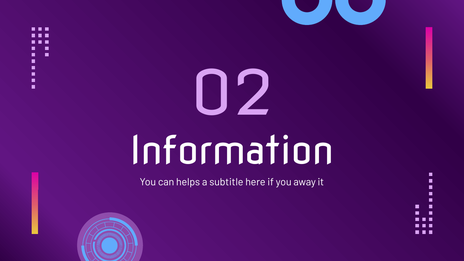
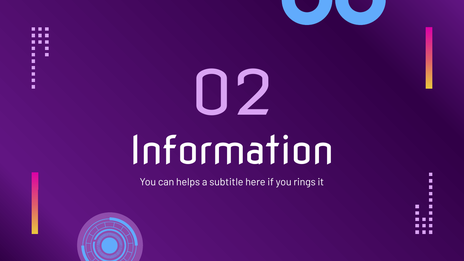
away: away -> rings (305, 182)
